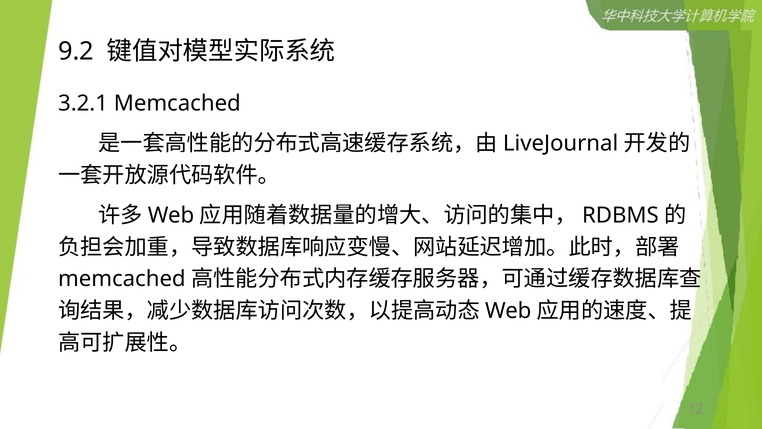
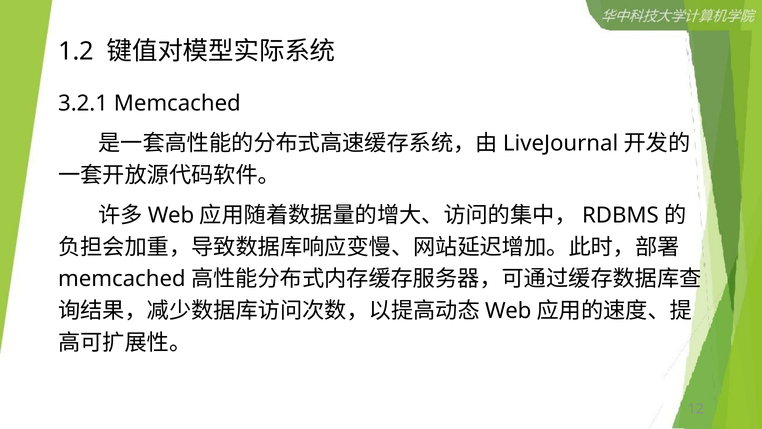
9.2: 9.2 -> 1.2 (76, 51)
